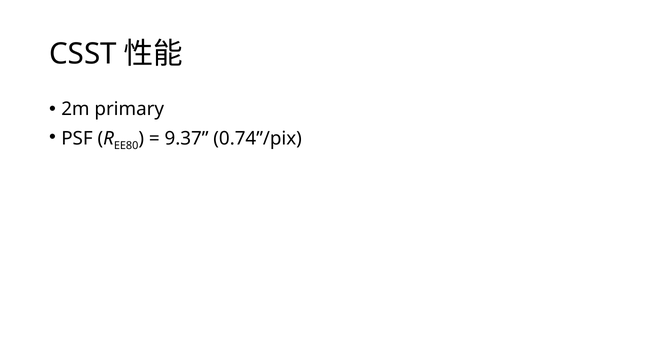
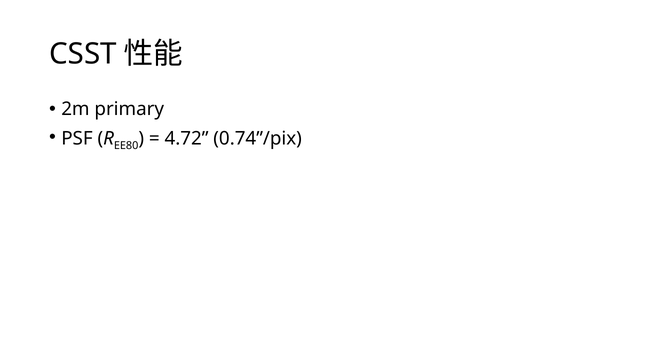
9.37: 9.37 -> 4.72 (187, 138)
